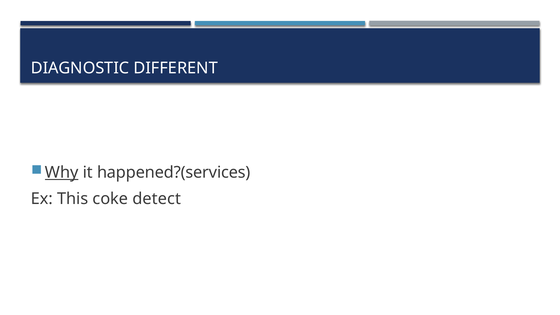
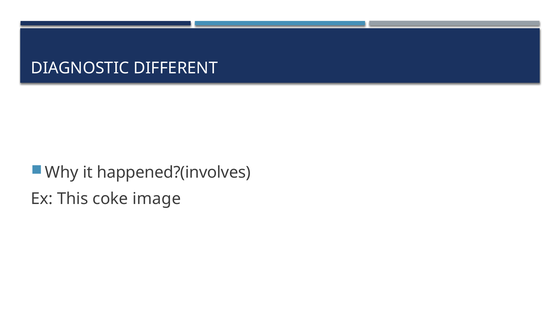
Why underline: present -> none (62, 173)
happened?(services: happened?(services -> happened?(involves (174, 173)
detect: detect -> image (157, 199)
